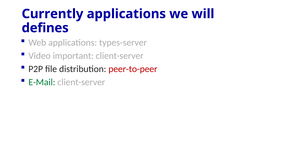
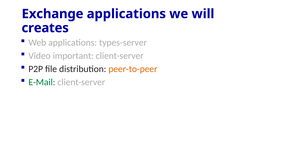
Currently: Currently -> Exchange (53, 14)
defines: defines -> creates (45, 28)
peer-to-peer colour: red -> orange (133, 69)
